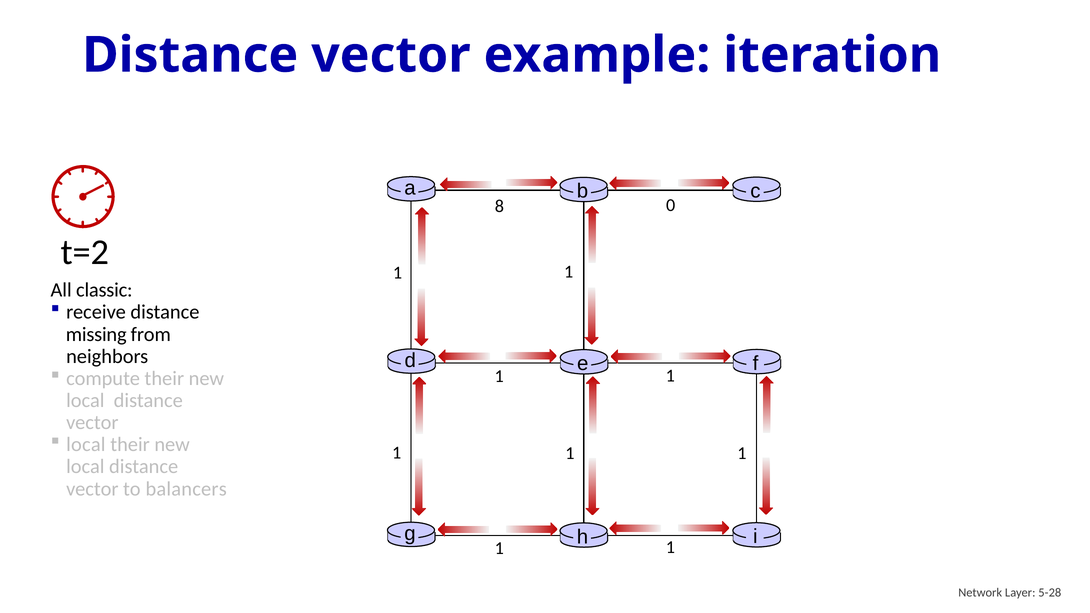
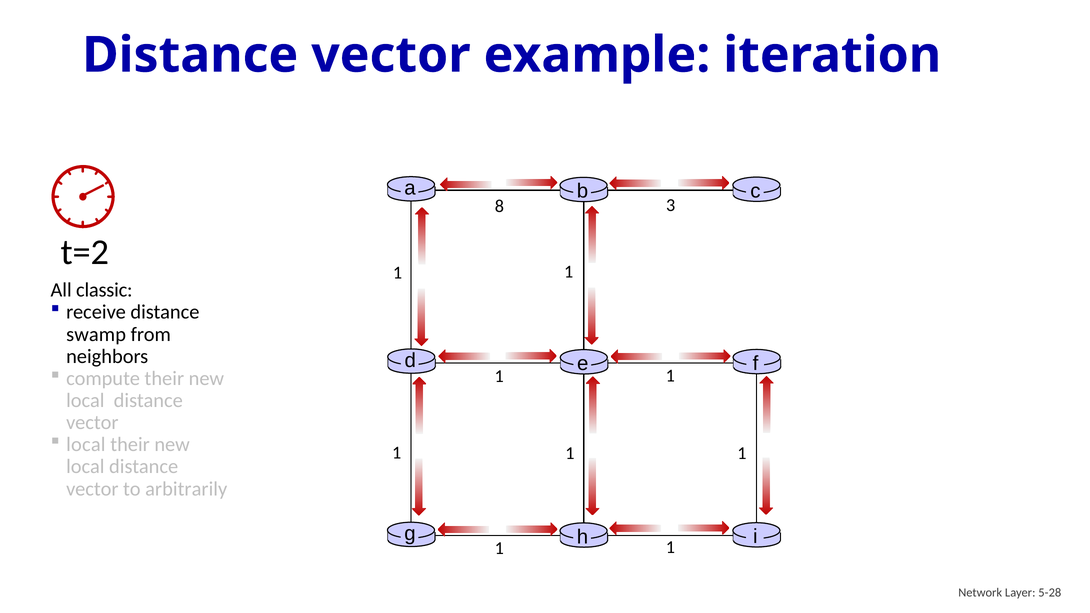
0: 0 -> 3 (671, 205)
missing: missing -> swamp (96, 334)
balancers: balancers -> arbitrarily (186, 489)
